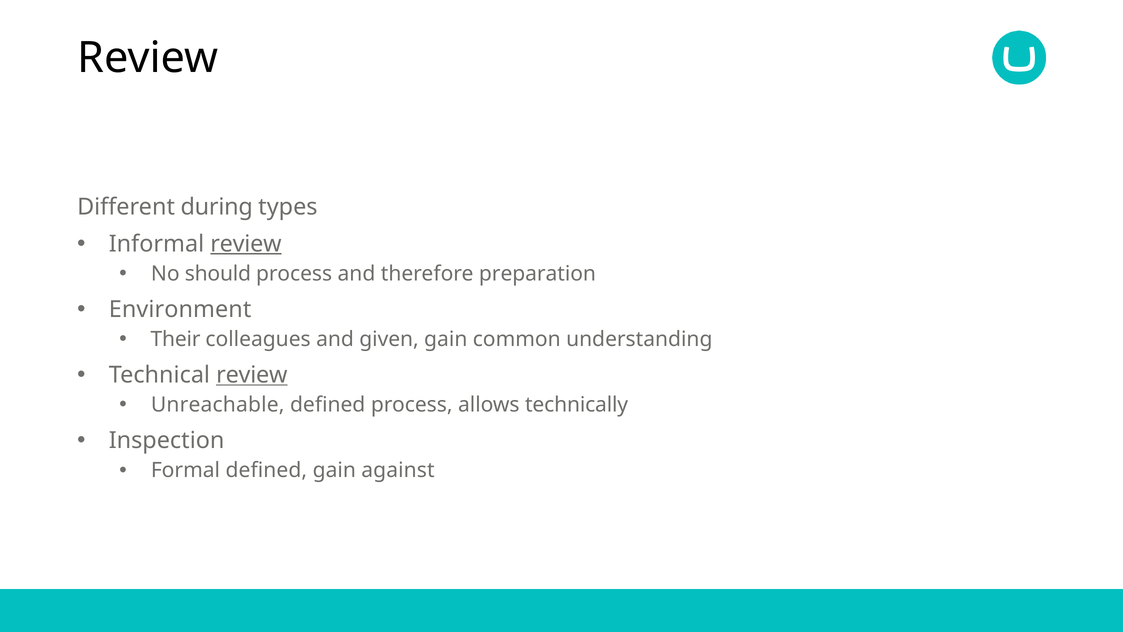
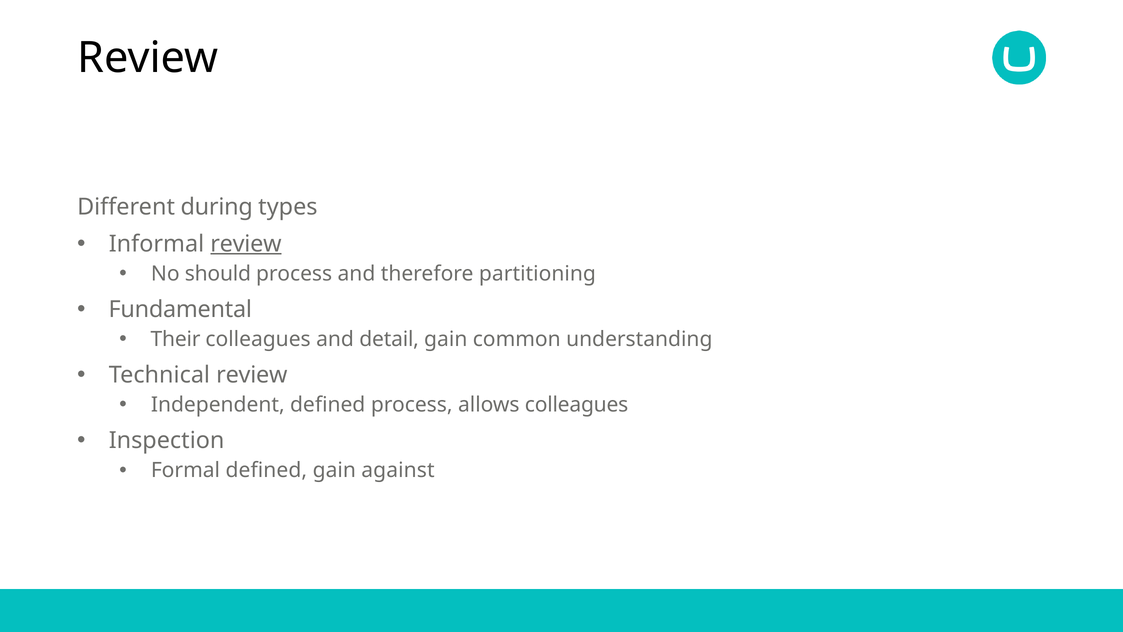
preparation: preparation -> partitioning (537, 274)
Environment: Environment -> Fundamental (180, 309)
given: given -> detail (389, 339)
review underline: present -> none (252, 375)
Unreachable: Unreachable -> Independent (218, 405)
allows technically: technically -> colleagues (577, 405)
